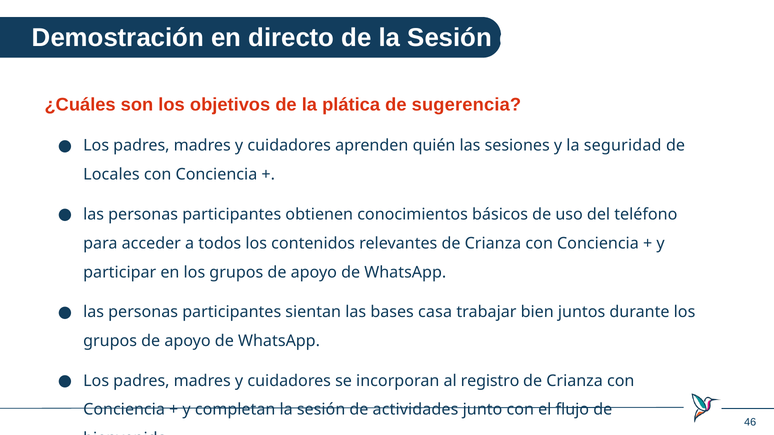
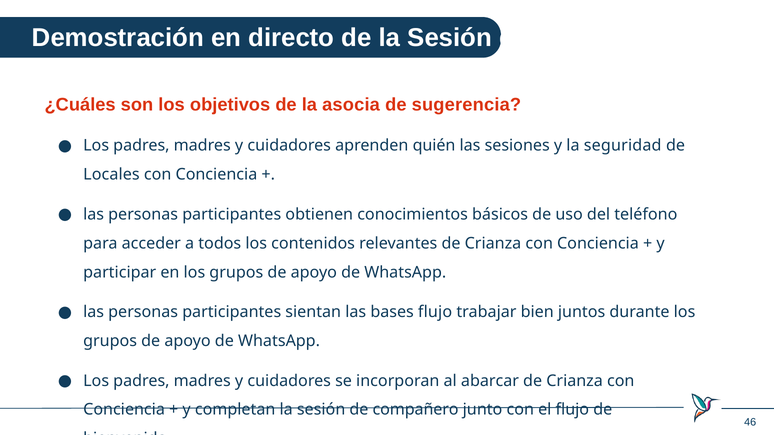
plática: plática -> asocia (351, 105)
bases casa: casa -> flujo (435, 312)
registro: registro -> abarcar (490, 381)
actividades: actividades -> compañero (416, 410)
